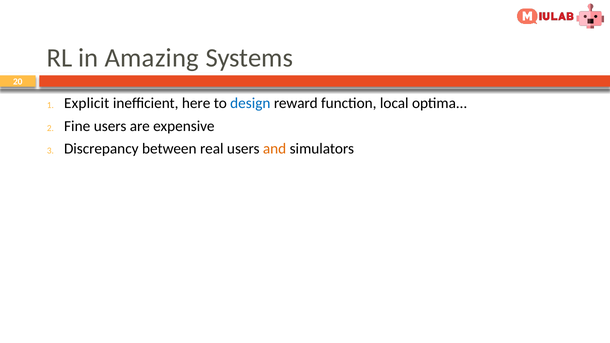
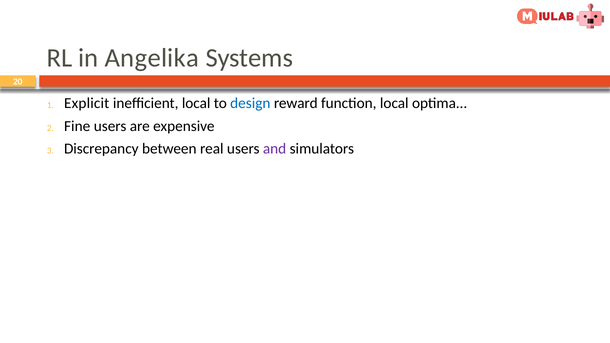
Amazing: Amazing -> Angelika (152, 58)
inefficient here: here -> local (196, 103)
and colour: orange -> purple (275, 149)
